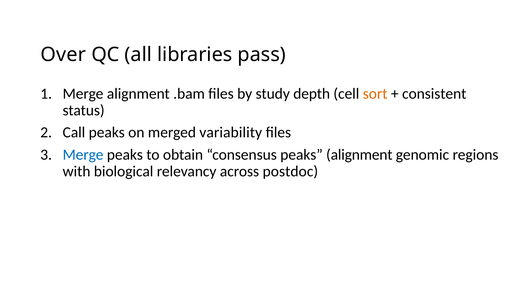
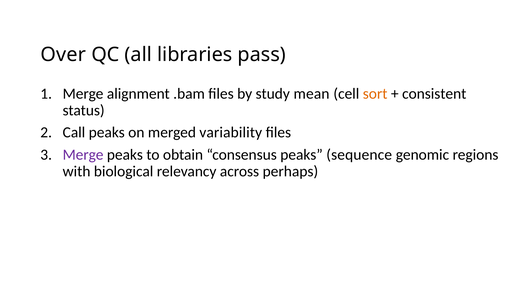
depth: depth -> mean (312, 93)
Merge colour: blue -> purple (83, 154)
peaks alignment: alignment -> sequence (359, 154)
postdoc: postdoc -> perhaps (290, 171)
